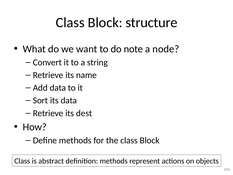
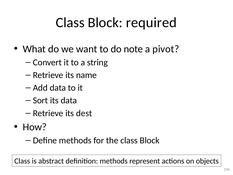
structure: structure -> required (151, 23)
node: node -> pivot (166, 49)
